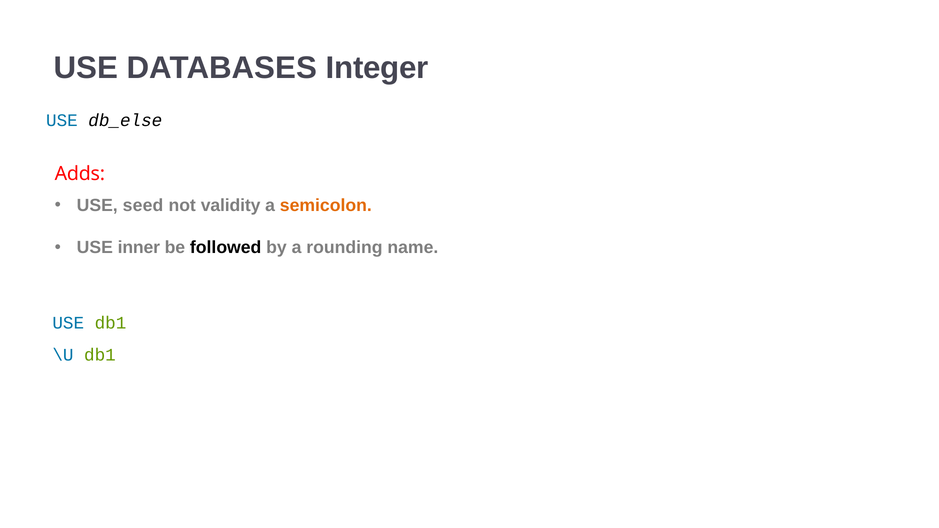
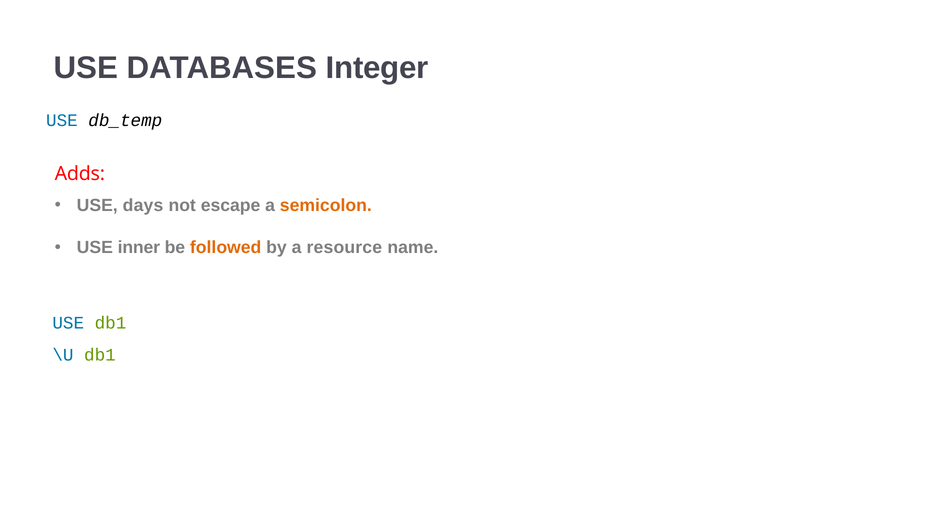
db_else: db_else -> db_temp (125, 120)
seed: seed -> days (143, 205)
validity: validity -> escape (231, 205)
followed colour: black -> orange (226, 248)
rounding: rounding -> resource (344, 248)
